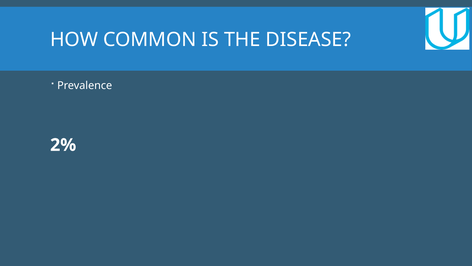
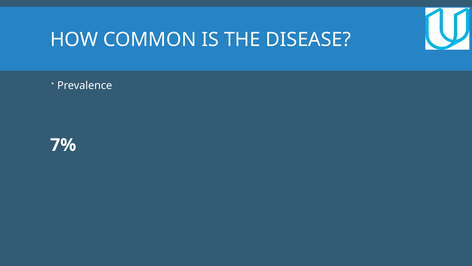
2%: 2% -> 7% (63, 145)
